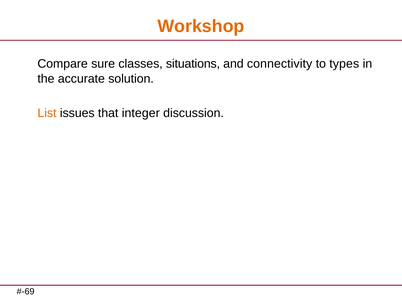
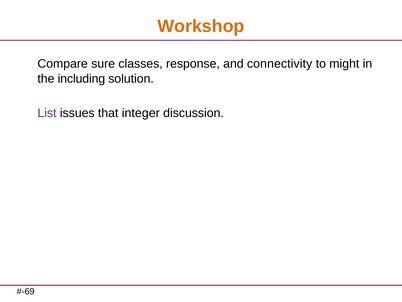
situations: situations -> response (193, 64)
types: types -> might (344, 64)
accurate: accurate -> including (81, 79)
List colour: orange -> purple (47, 113)
